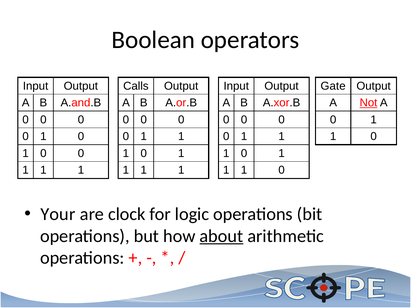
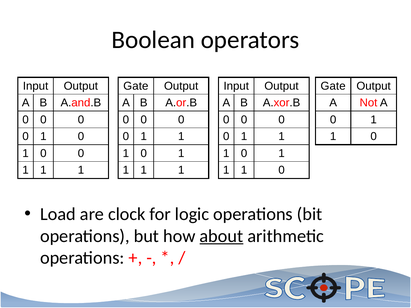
Calls: Calls -> Gate (136, 86)
Not underline: present -> none (369, 103)
Your: Your -> Load (58, 214)
